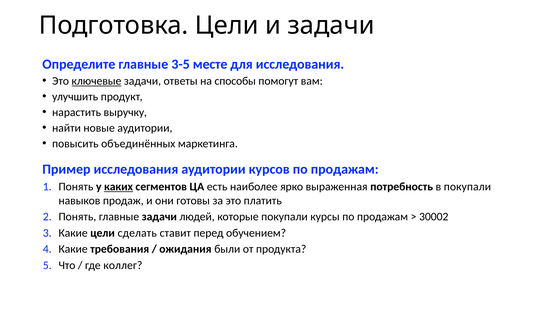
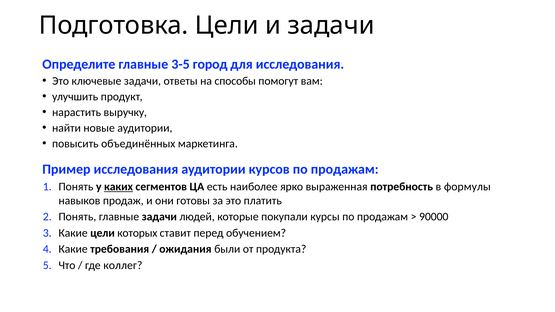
месте: месте -> город (210, 64)
ключевые underline: present -> none (96, 81)
в покупали: покупали -> формулы (467, 187)
30002: 30002 -> 90000 (434, 217)
сделать: сделать -> которых (137, 233)
